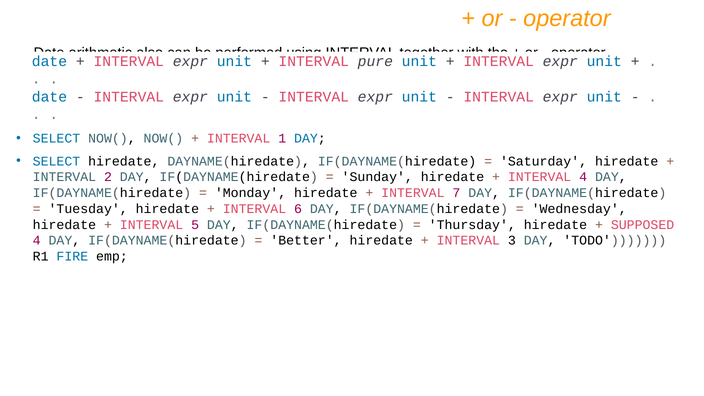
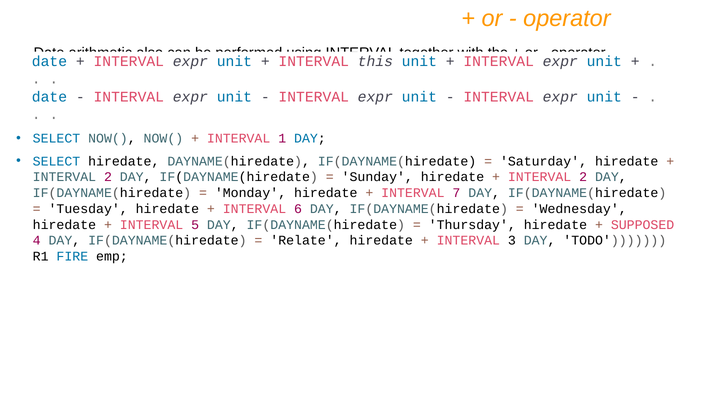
pure: pure -> this (375, 61)
4: 4 -> 2 (583, 177)
Better: Better -> Relate (306, 240)
